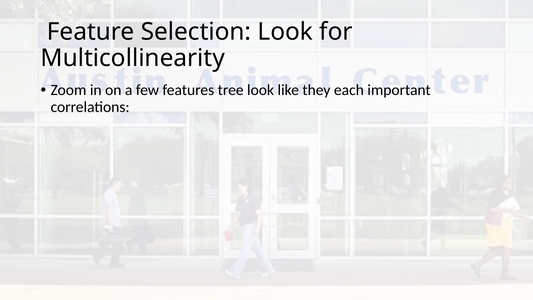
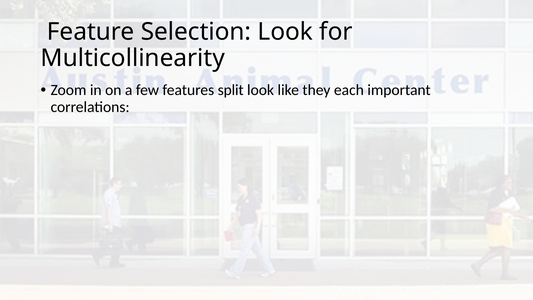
tree: tree -> split (231, 90)
